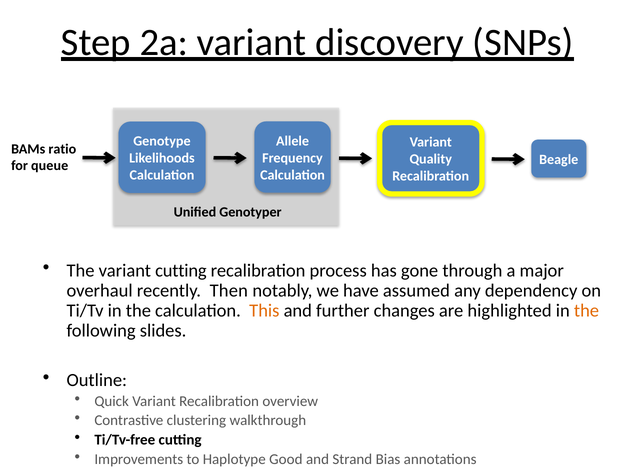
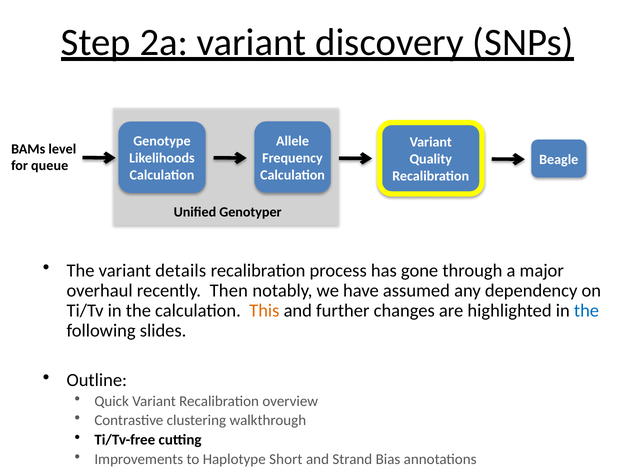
ratio: ratio -> level (62, 149)
variant cutting: cutting -> details (181, 271)
the colour: orange -> blue (587, 311)
Good: Good -> Short (286, 459)
